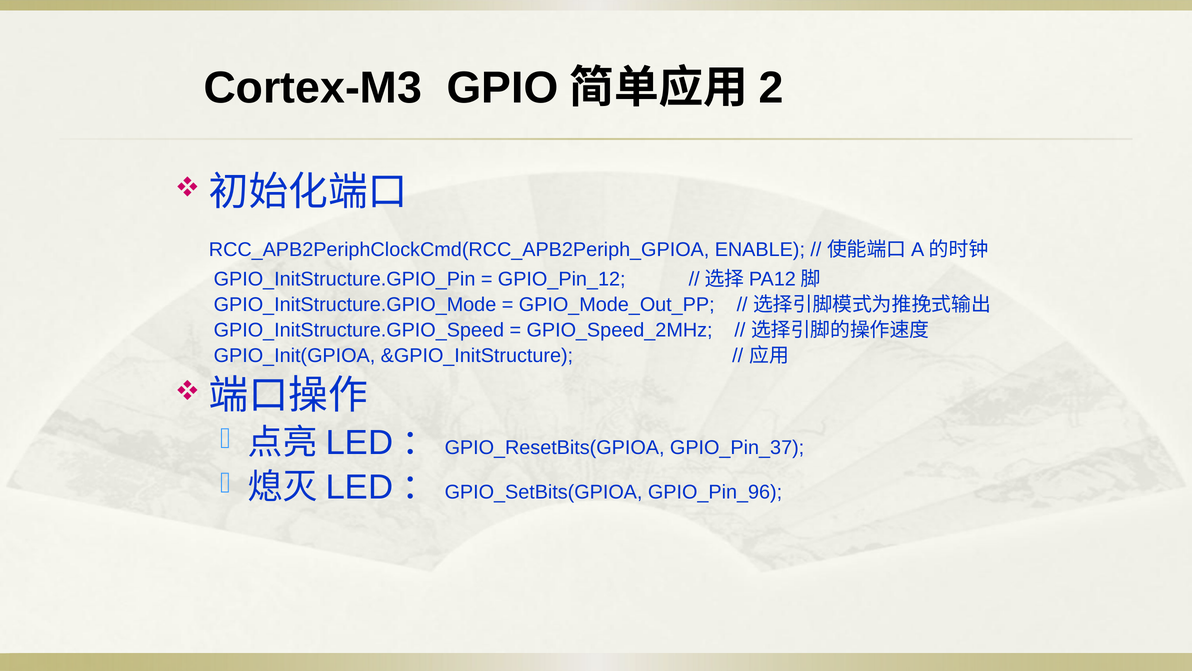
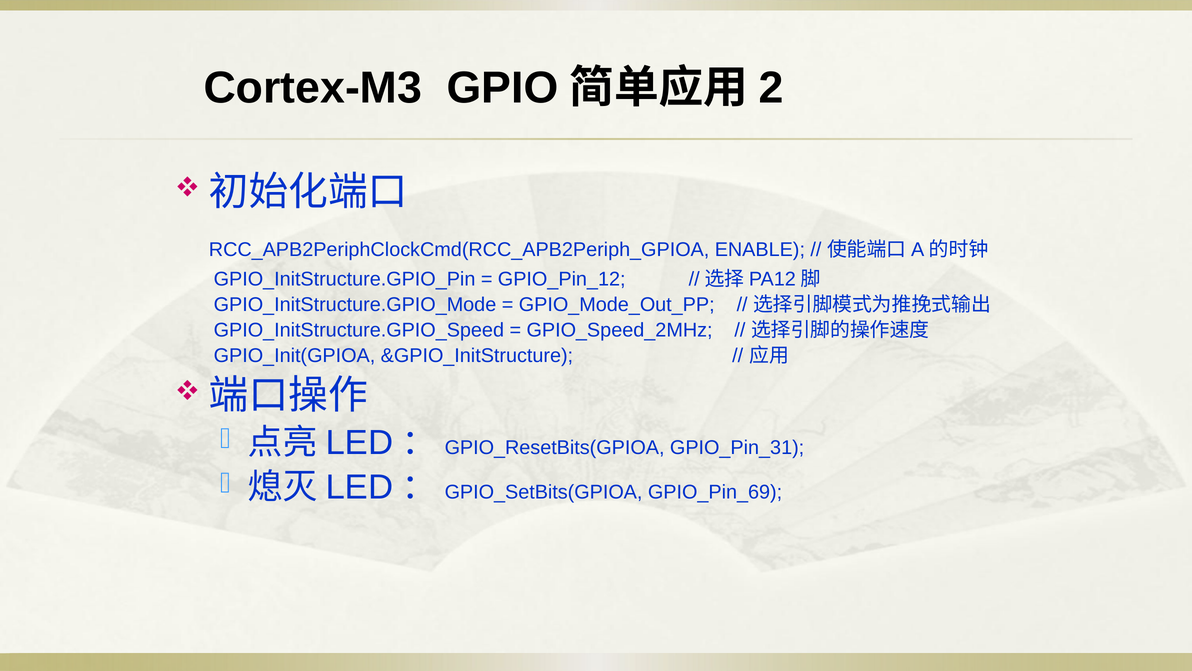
GPIO_Pin_37: GPIO_Pin_37 -> GPIO_Pin_31 (737, 447)
GPIO_Pin_96: GPIO_Pin_96 -> GPIO_Pin_69 (715, 492)
